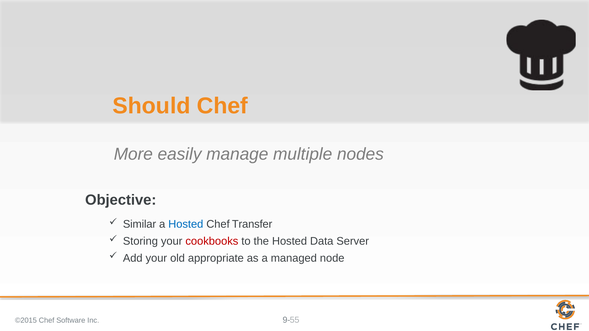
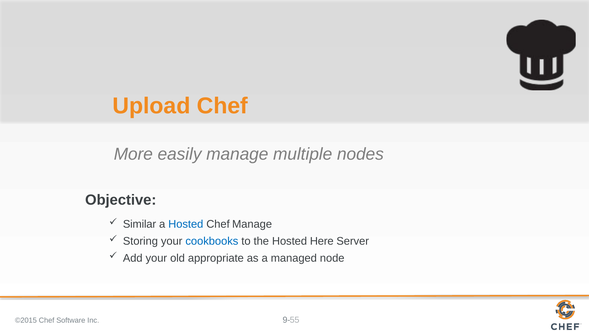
Should: Should -> Upload (151, 106)
Chef Transfer: Transfer -> Manage (252, 224)
cookbooks colour: red -> blue (212, 241)
Data: Data -> Here (322, 241)
